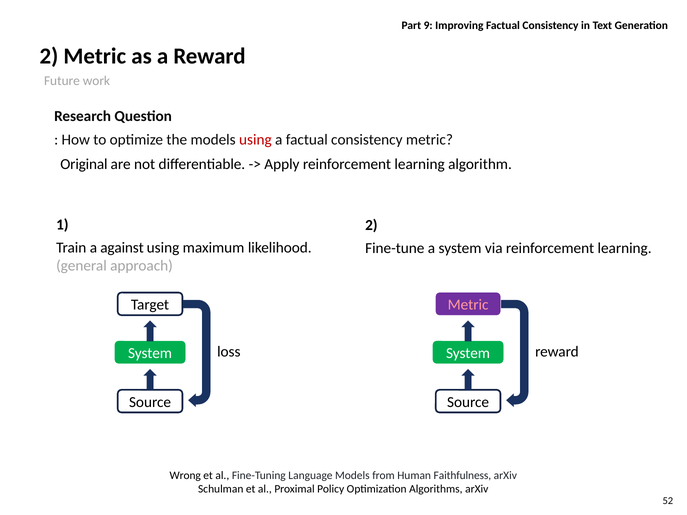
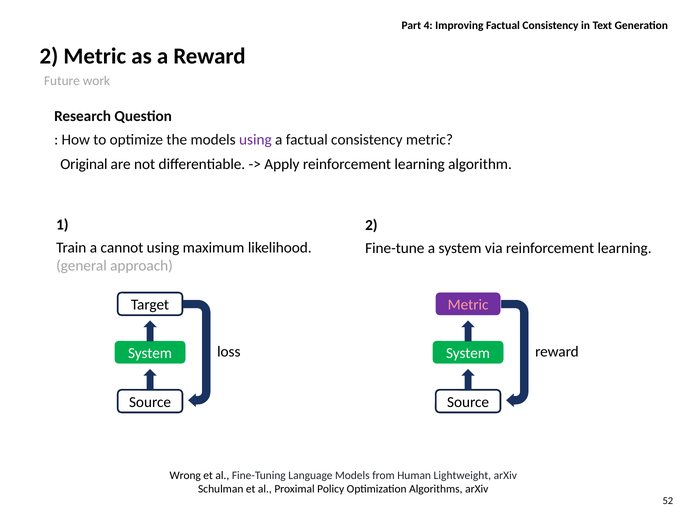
9: 9 -> 4 (428, 25)
using colour: red -> purple (255, 140)
against: against -> cannot (122, 248)
Faithfulness: Faithfulness -> Lightweight (462, 476)
